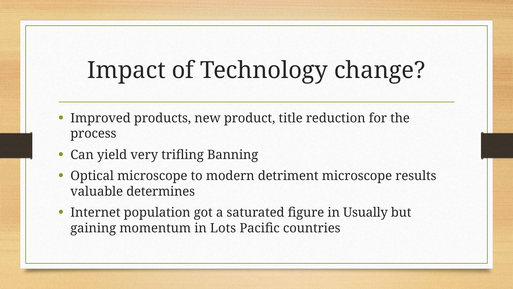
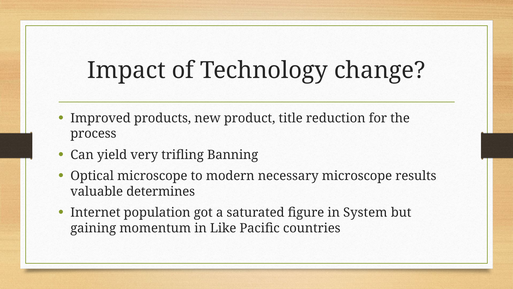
detriment: detriment -> necessary (288, 176)
Usually: Usually -> System (365, 212)
Lots: Lots -> Like (223, 228)
